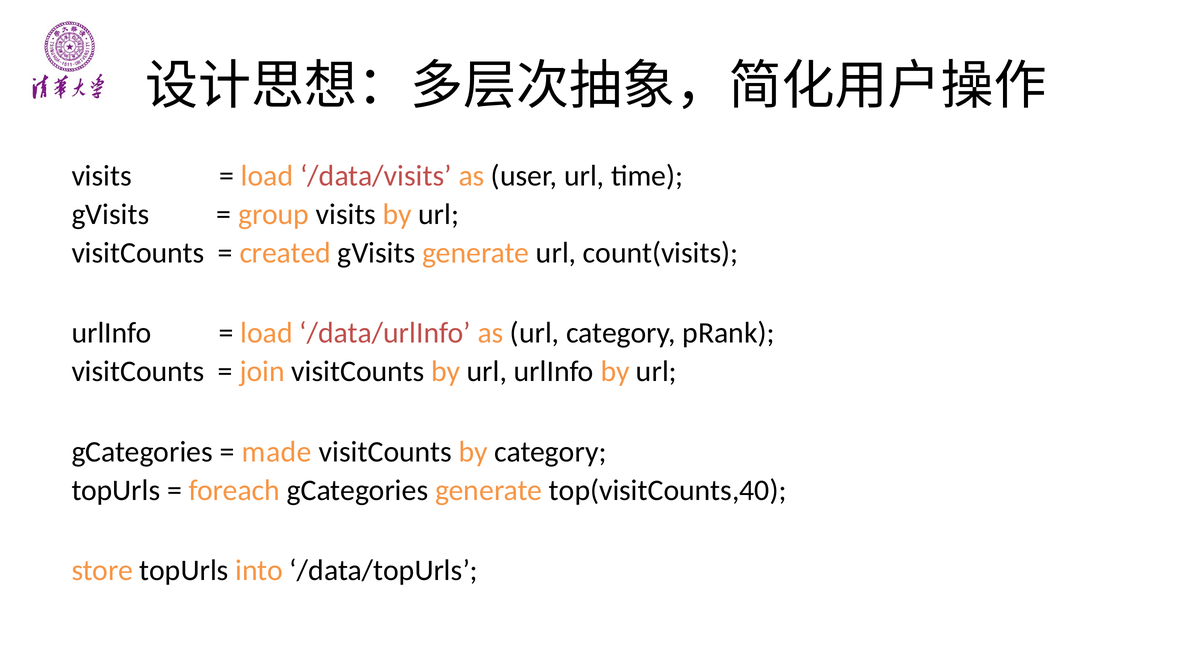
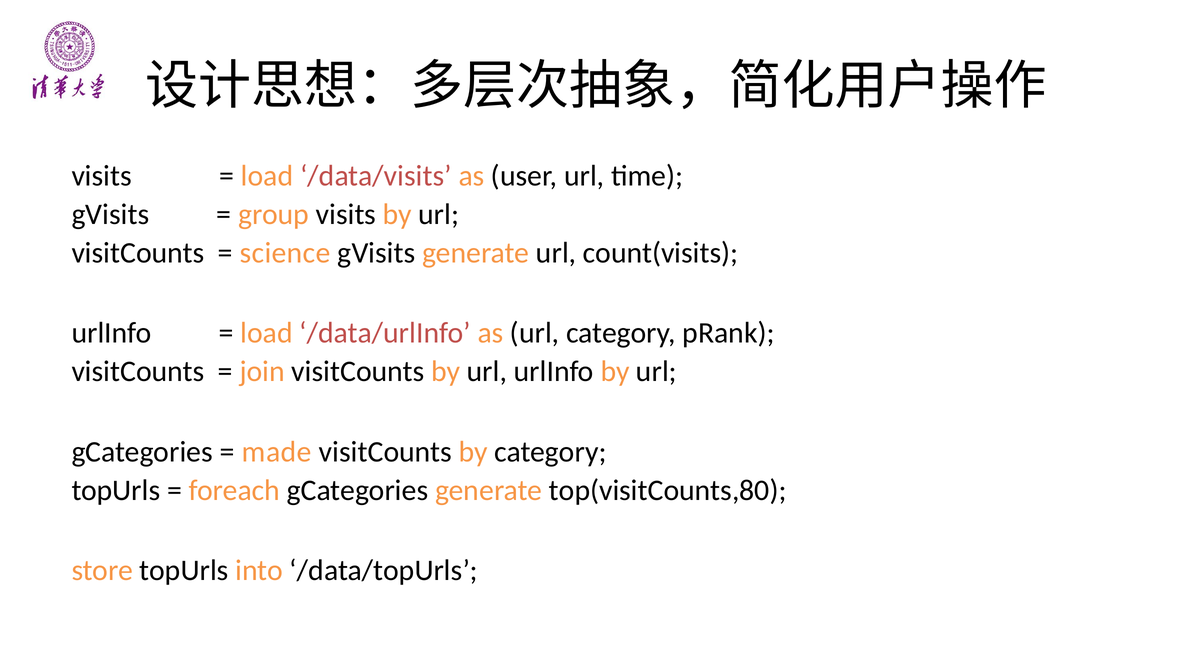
created: created -> science (285, 253)
top(visitCounts,40: top(visitCounts,40 -> top(visitCounts,80 (668, 490)
